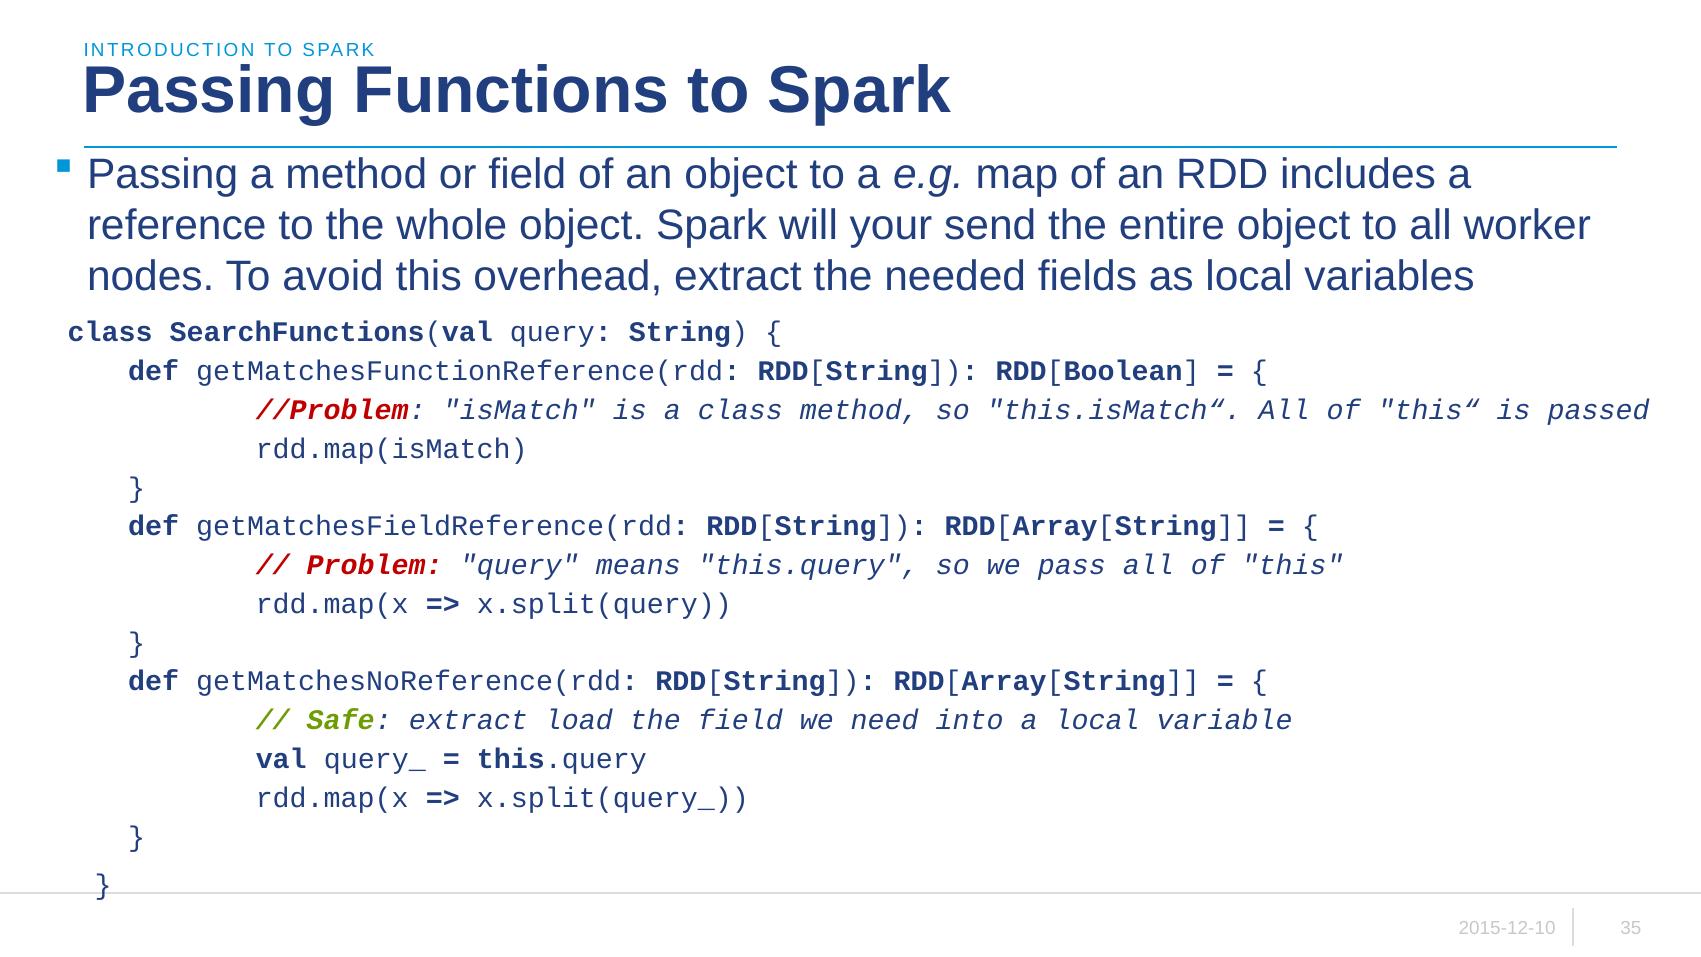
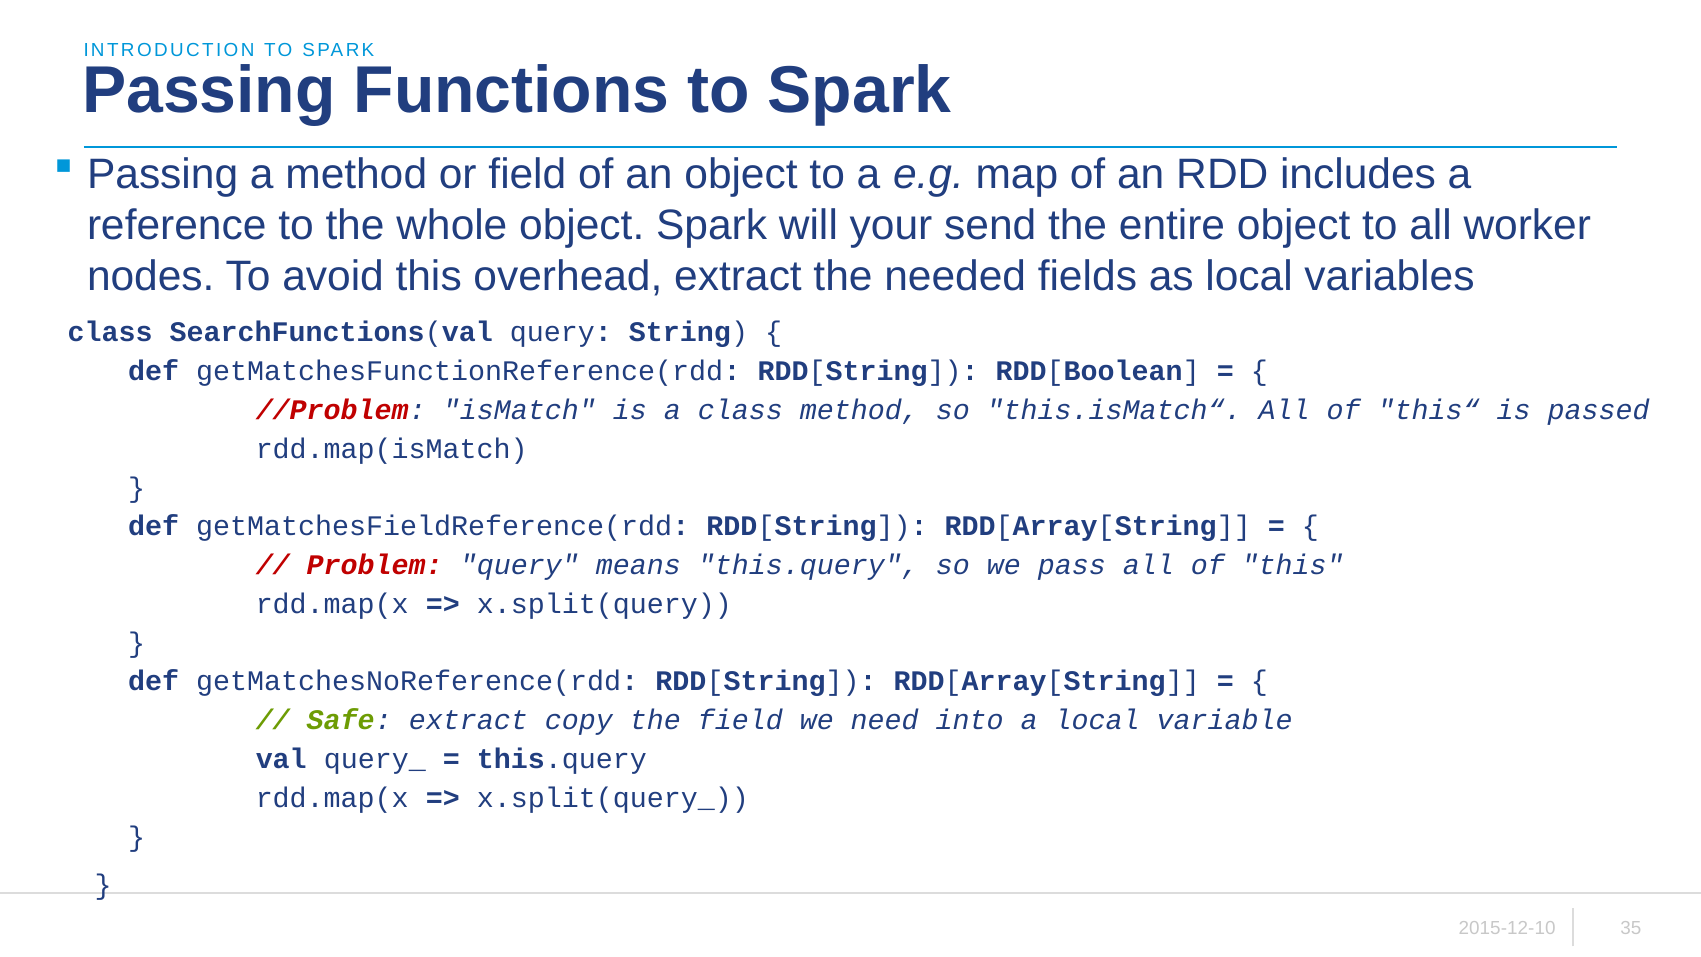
load: load -> copy (579, 720)
